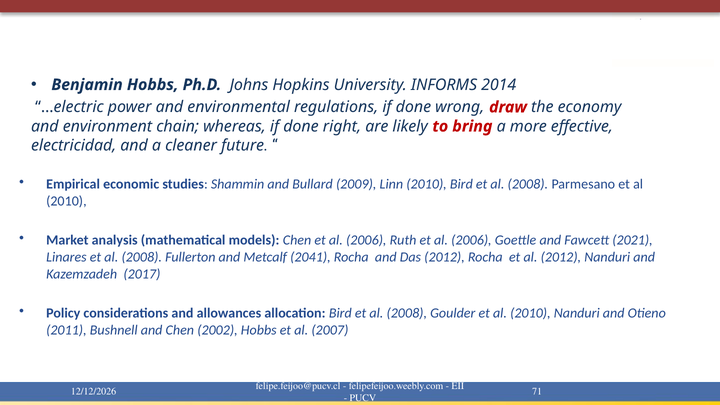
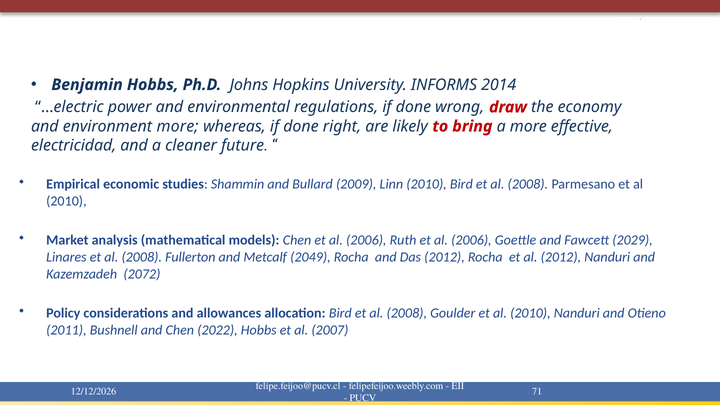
environment chain: chain -> more (178, 126)
2021: 2021 -> 2029 (632, 240)
2041: 2041 -> 2049 (310, 257)
2017: 2017 -> 2072 (142, 274)
2002: 2002 -> 2022 (217, 330)
